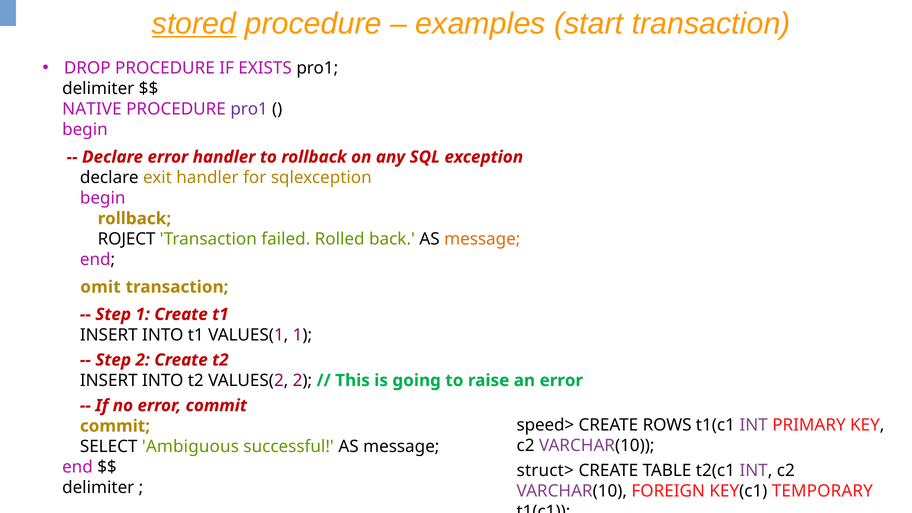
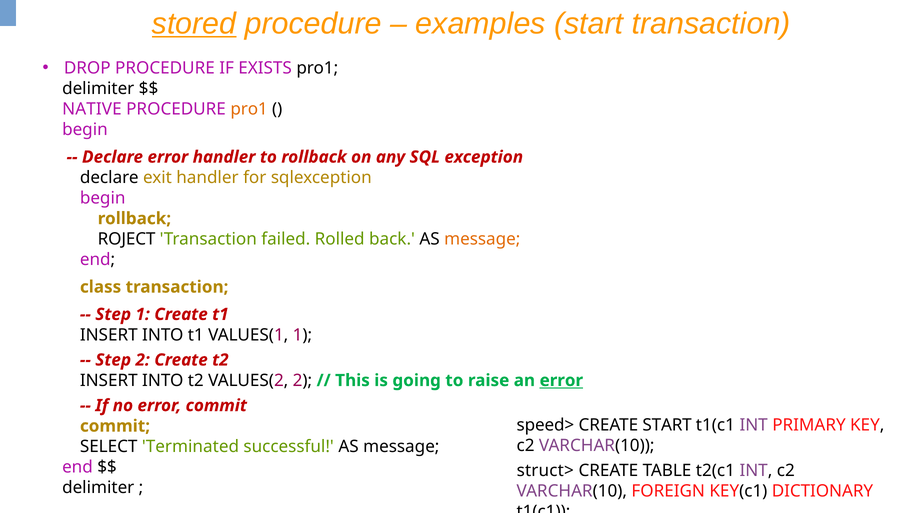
pro1 colour: purple -> orange (249, 109)
omit: omit -> class (101, 287)
error underline: none -> present (561, 380)
CREATE ROWS: ROWS -> START (667, 425)
Ambiguous: Ambiguous -> Terminated (190, 447)
TEMPORARY: TEMPORARY -> DICTIONARY (822, 491)
